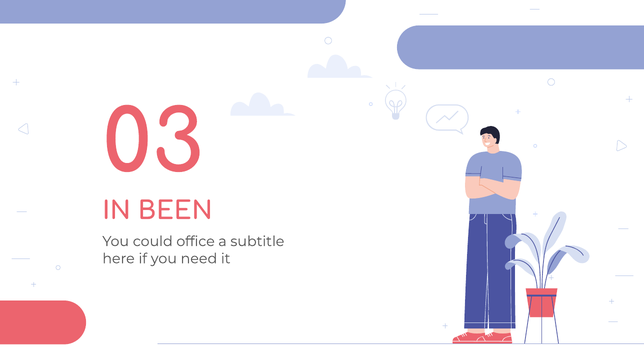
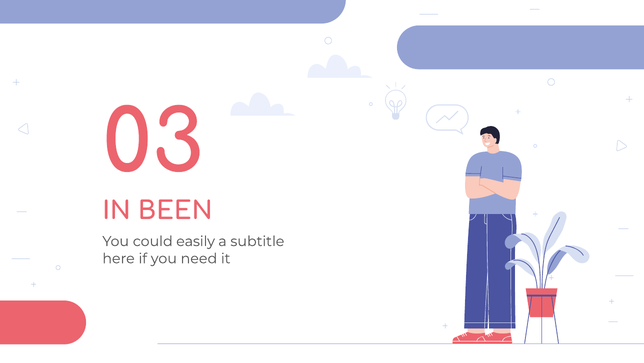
office: office -> easily (196, 241)
